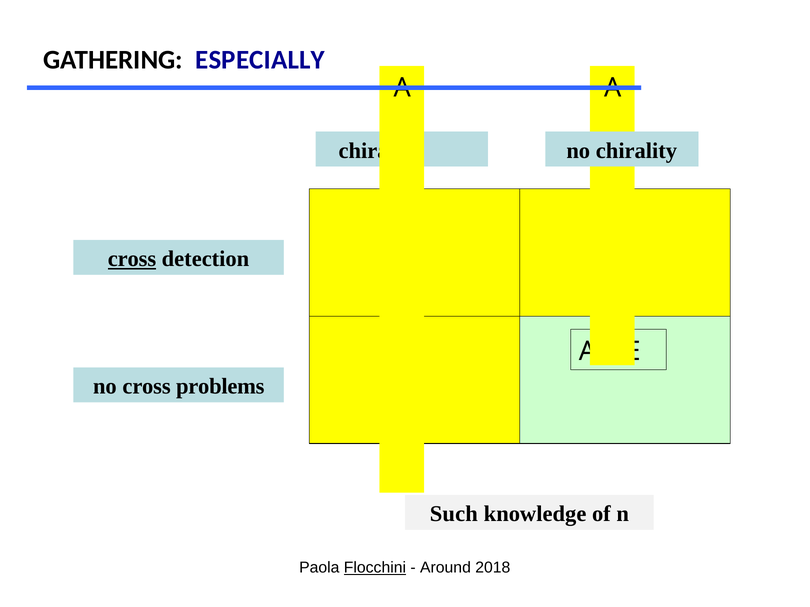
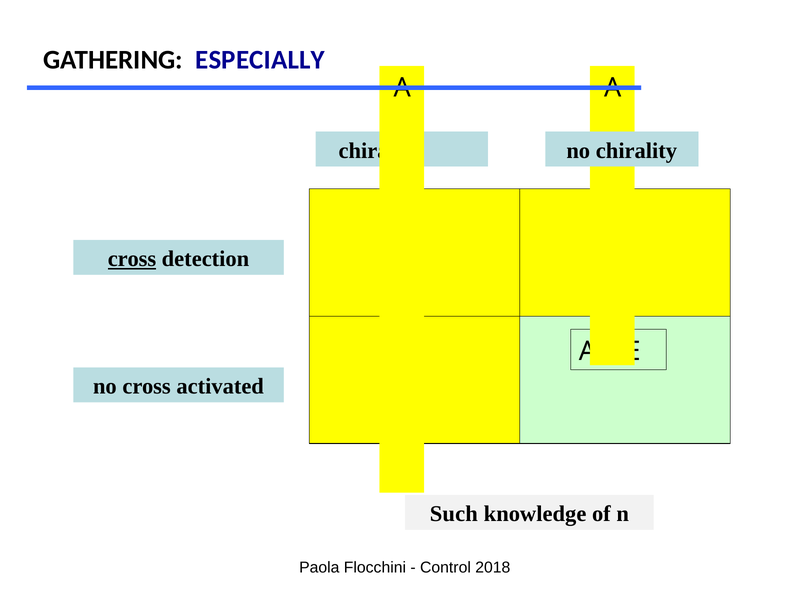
problems: problems -> activated (220, 387)
Flocchini underline: present -> none (375, 568)
Around: Around -> Control (445, 568)
